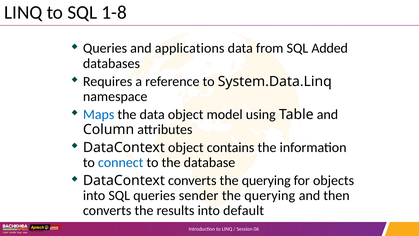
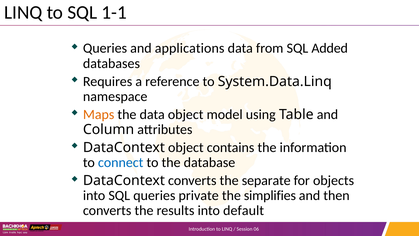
1-8: 1-8 -> 1-1 (114, 12)
Maps colour: blue -> orange (99, 114)
converts the querying: querying -> separate (266, 180)
sender: sender -> private (199, 195)
querying: querying -> simplifies (270, 195)
